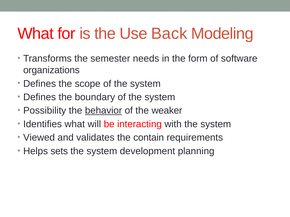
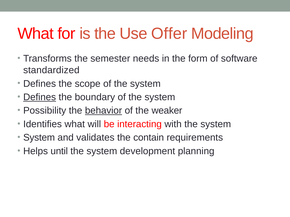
Back: Back -> Offer (169, 34)
organizations: organizations -> standardized (51, 70)
Defines underline: none -> present (40, 97)
Viewed: Viewed -> System (39, 138)
sets: sets -> until (59, 151)
